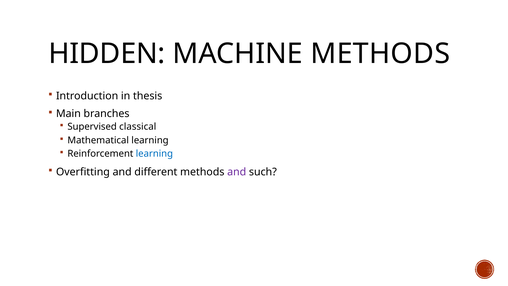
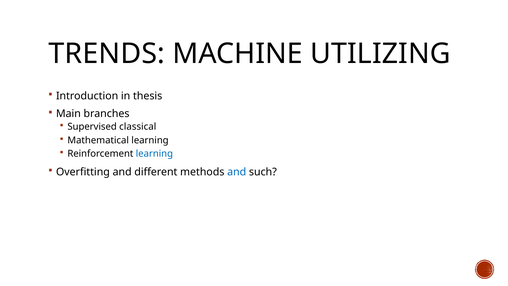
HIDDEN: HIDDEN -> TRENDS (107, 54)
MACHINE METHODS: METHODS -> UTILIZING (380, 54)
and colour: purple -> blue (237, 172)
